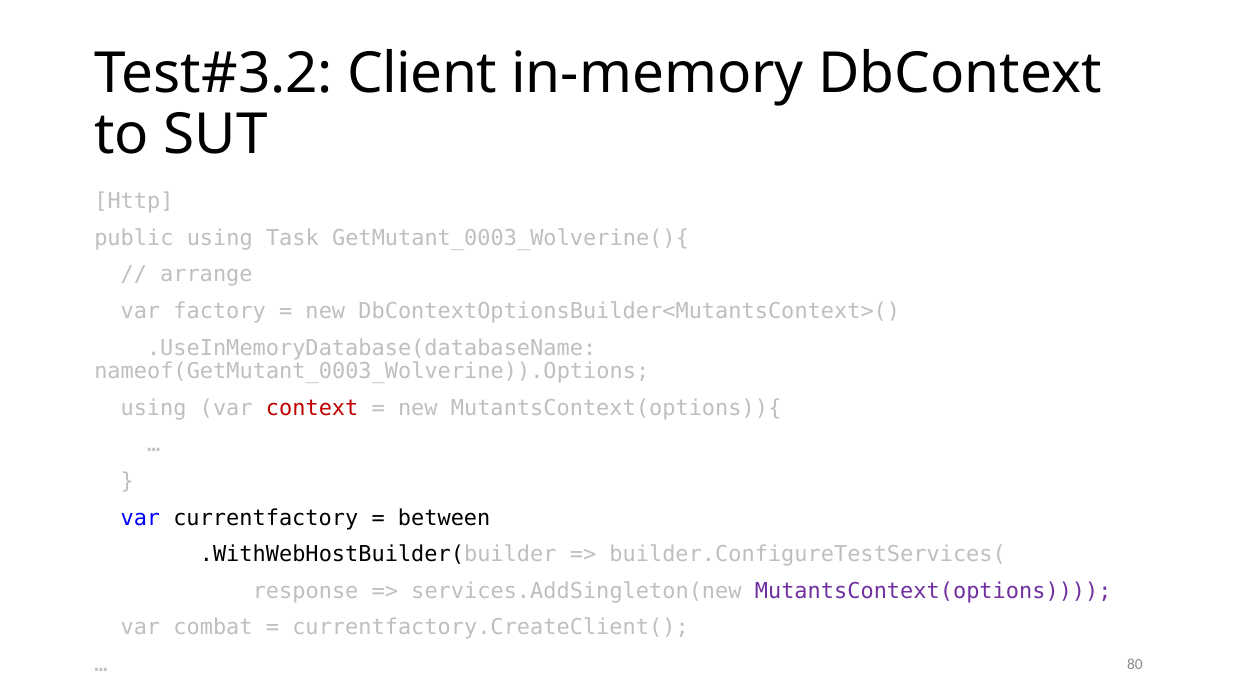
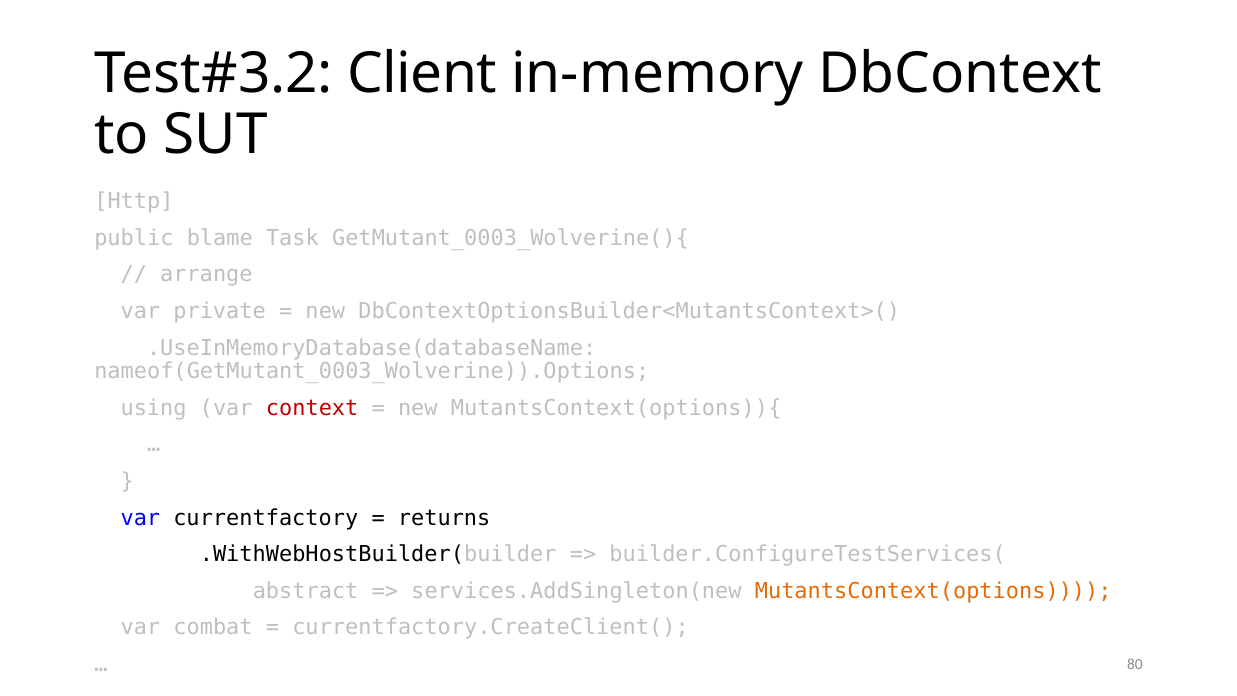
public using: using -> blame (220, 238)
factory: factory -> private (220, 311)
between: between -> returns (444, 518)
response: response -> abstract (306, 591)
MutantsContext(options colour: purple -> orange (933, 591)
